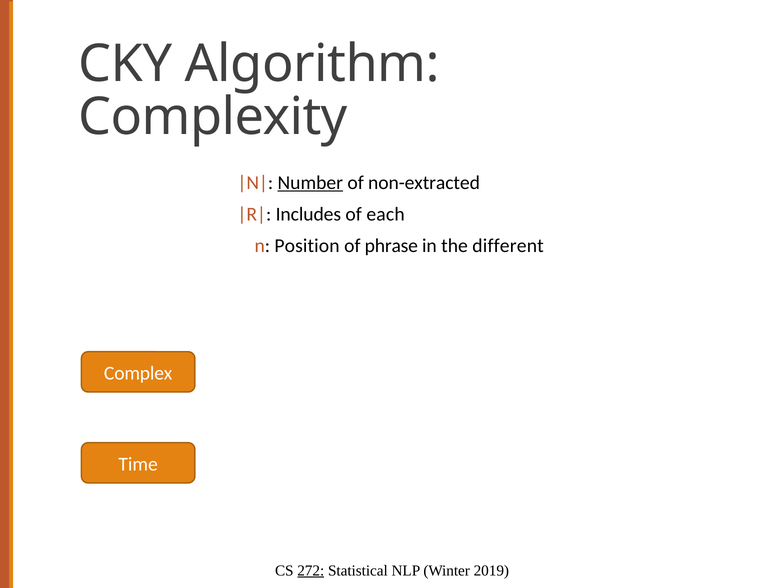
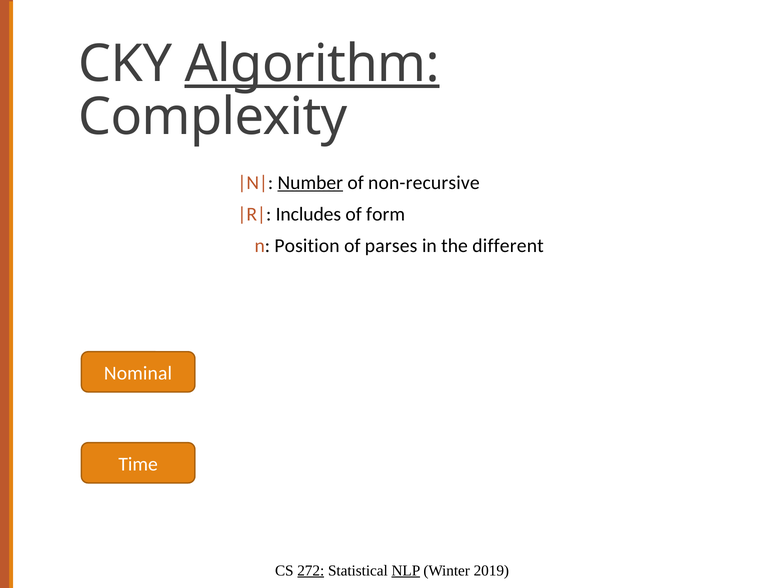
Algorithm underline: none -> present (312, 64)
non-extracted: non-extracted -> non-recursive (424, 183)
each: each -> form (386, 214)
phrase: phrase -> parses (391, 246)
Complex: Complex -> Nominal (138, 373)
NLP underline: none -> present (406, 571)
